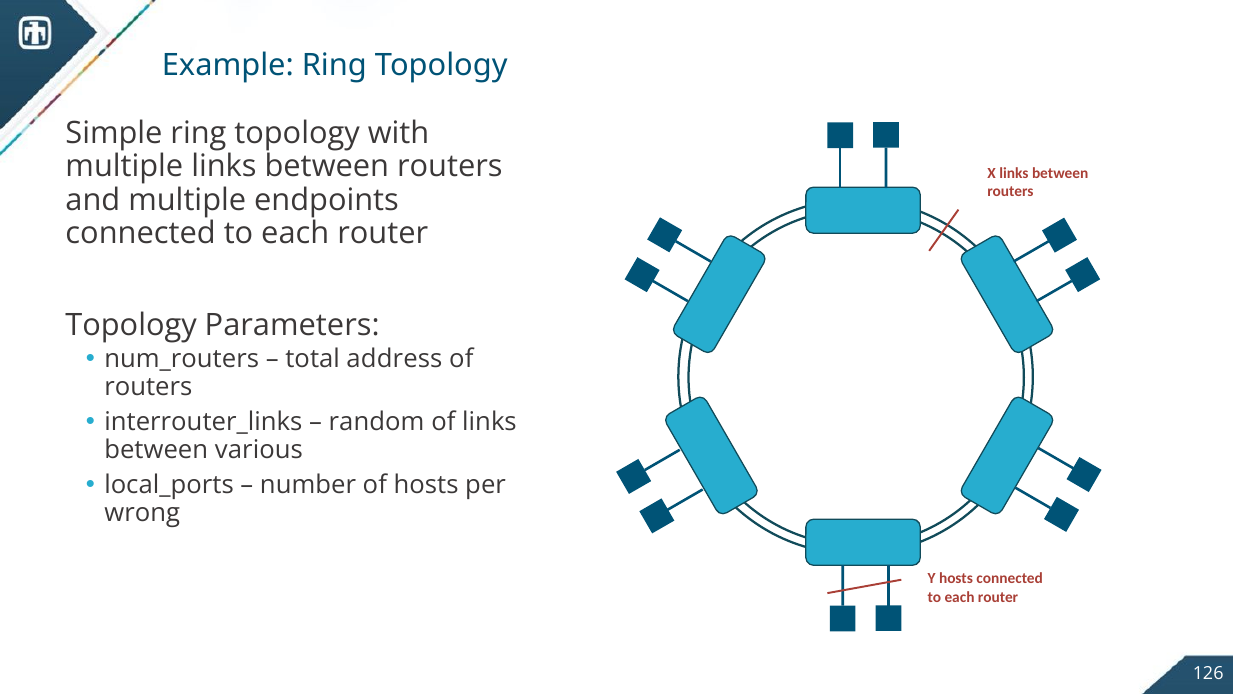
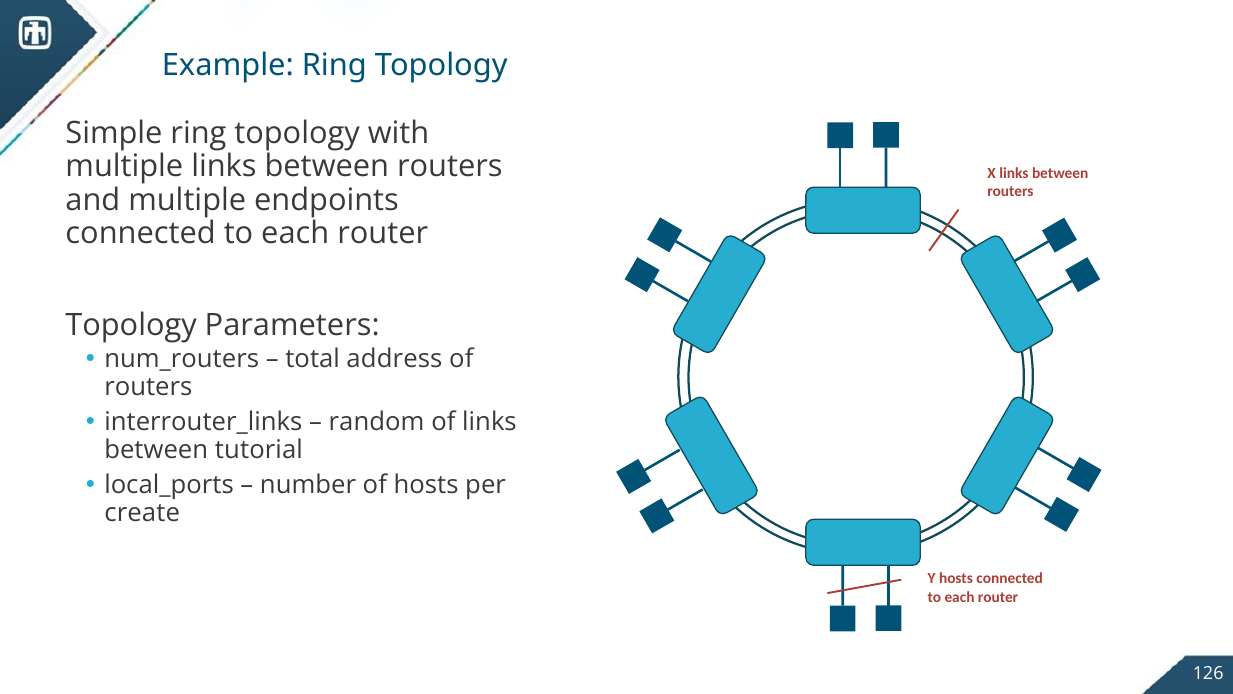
various: various -> tutorial (259, 450)
wrong: wrong -> create (142, 513)
